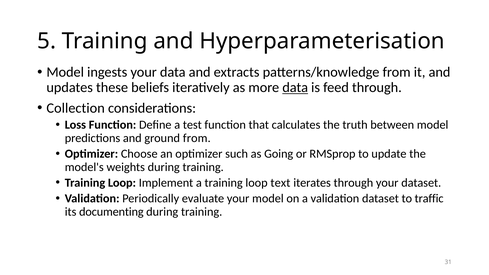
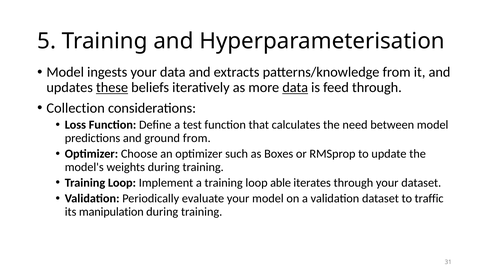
these underline: none -> present (112, 88)
truth: truth -> need (355, 125)
Going: Going -> Boxes (279, 154)
text: text -> able (281, 183)
documenting: documenting -> manipulation (111, 212)
